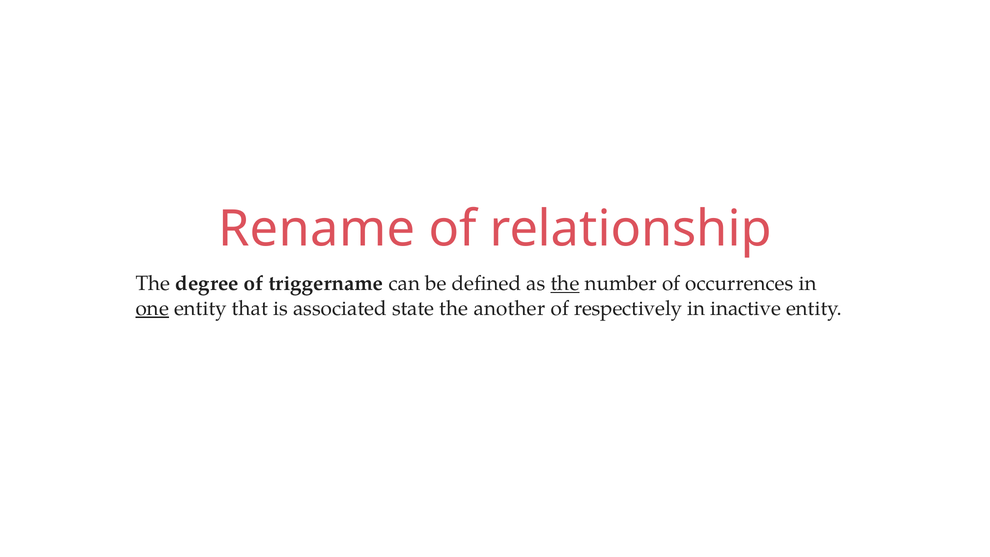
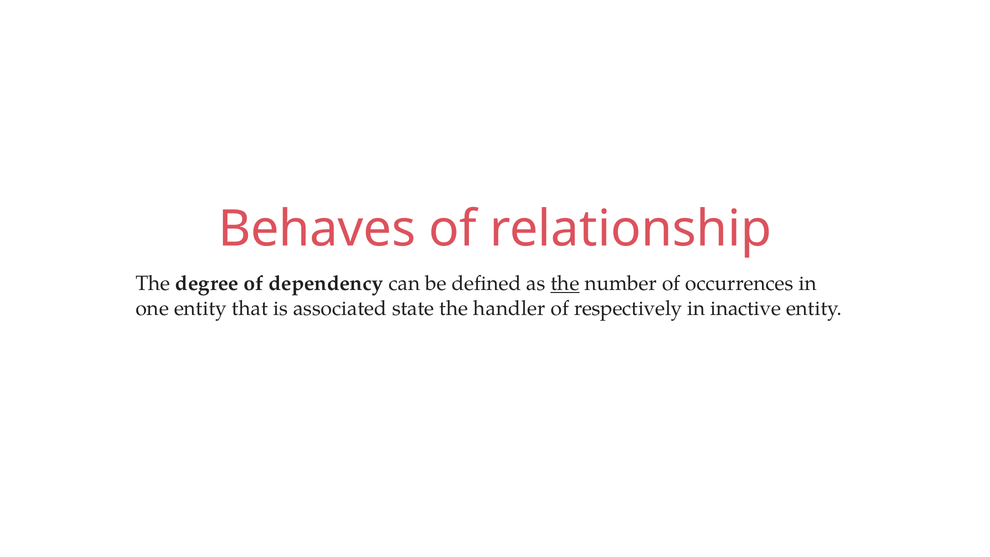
Rename: Rename -> Behaves (317, 229)
triggername: triggername -> dependency (326, 284)
one underline: present -> none (152, 308)
another: another -> handler (509, 308)
